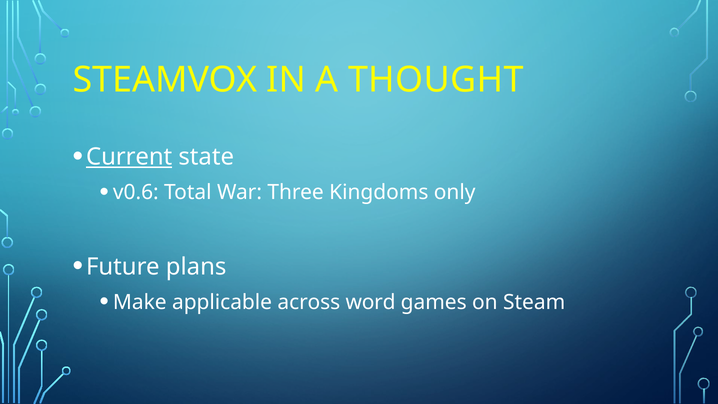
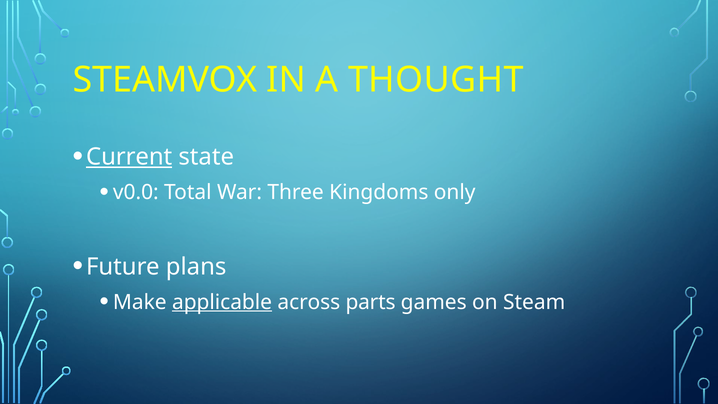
v0.6: v0.6 -> v0.0 (136, 192)
applicable underline: none -> present (222, 302)
word: word -> parts (371, 302)
